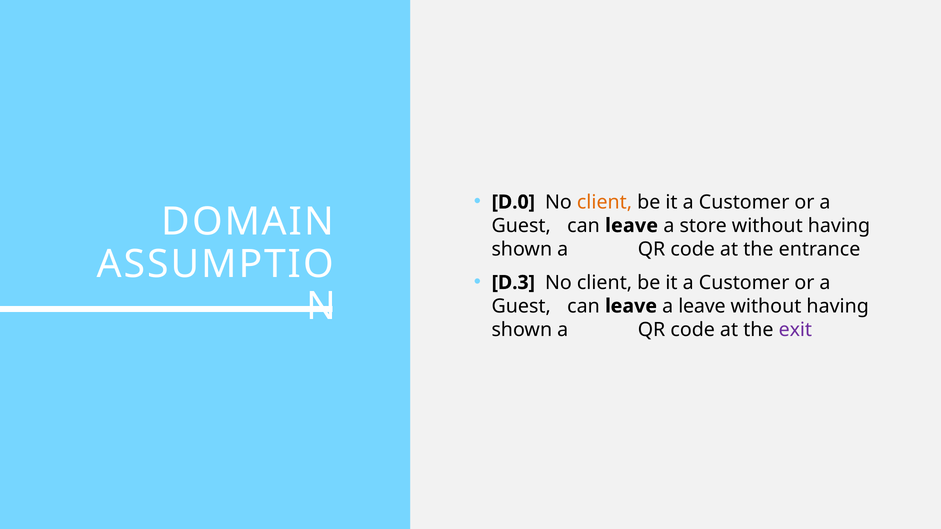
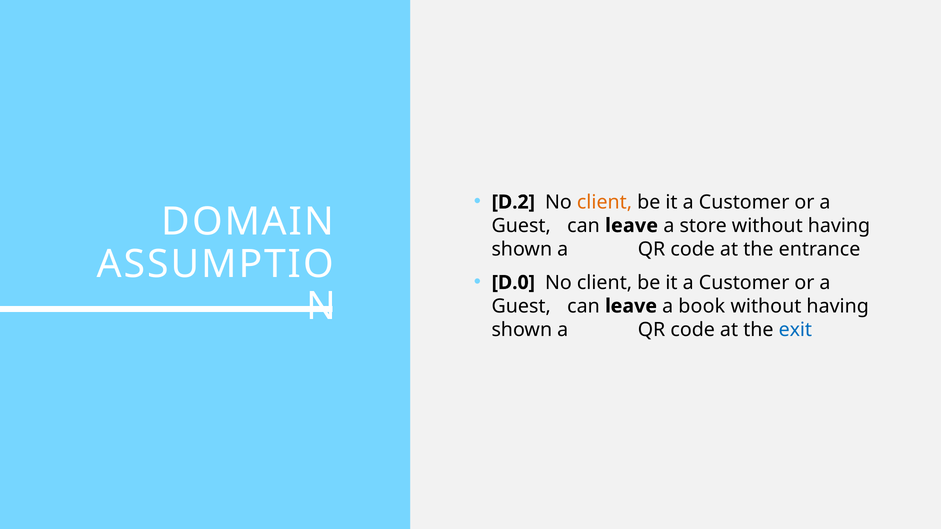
D.0: D.0 -> D.2 (513, 202)
D.3: D.3 -> D.0 (513, 283)
a leave: leave -> book (702, 306)
exit colour: purple -> blue (795, 330)
